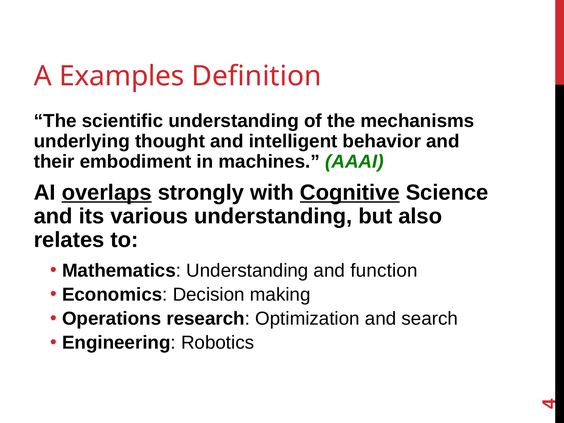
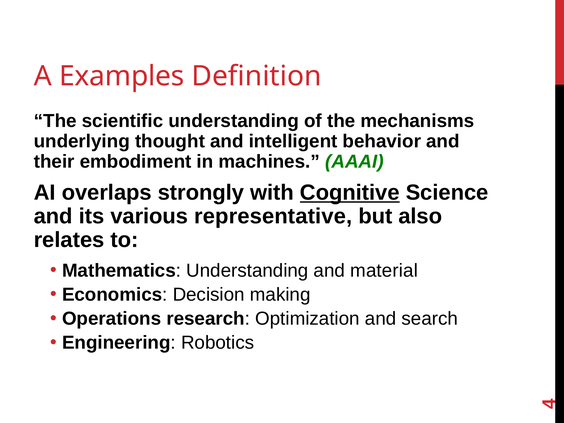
overlaps underline: present -> none (107, 193)
various understanding: understanding -> representative (273, 216)
function: function -> material (384, 270)
